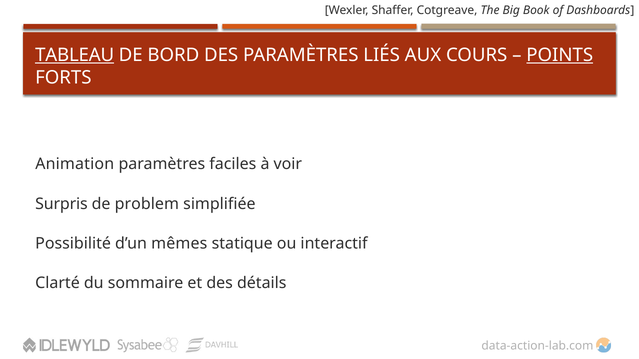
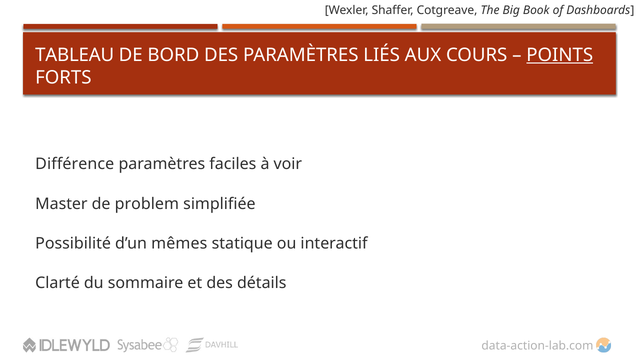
TABLEAU underline: present -> none (75, 55)
Animation: Animation -> Différence (75, 164)
Surpris: Surpris -> Master (61, 204)
